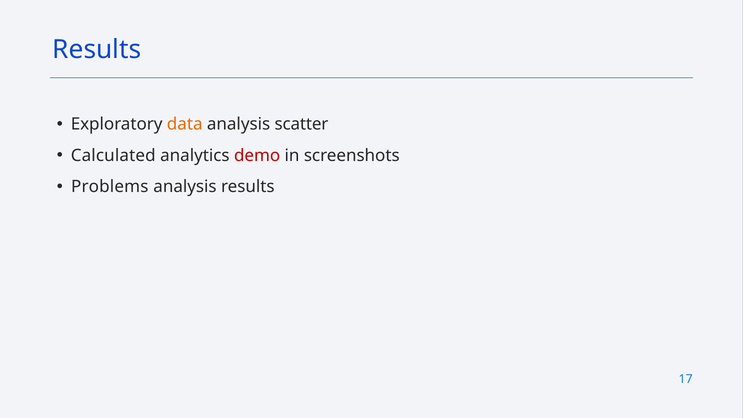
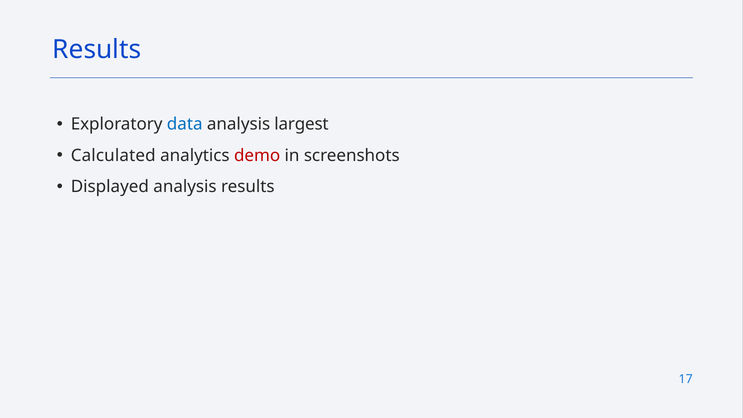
data colour: orange -> blue (185, 124)
scatter: scatter -> largest (301, 124)
Problems: Problems -> Displayed (110, 187)
